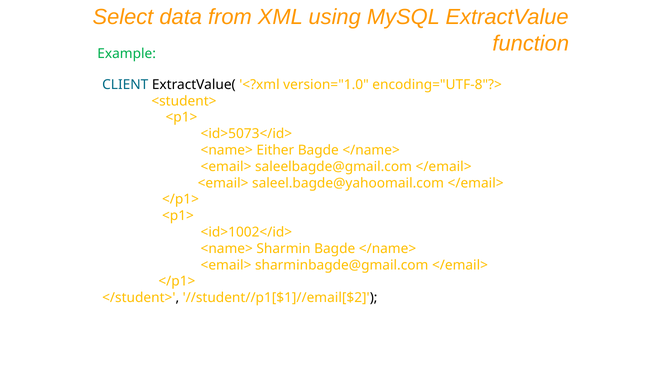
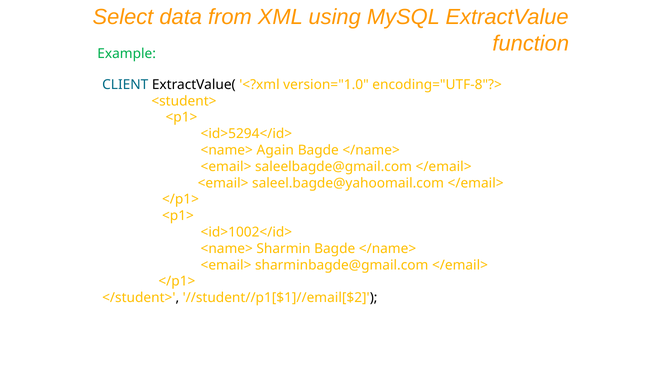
<id>5073</id>: <id>5073</id> -> <id>5294</id> (246, 134)
Either: Either -> Again (275, 150)
